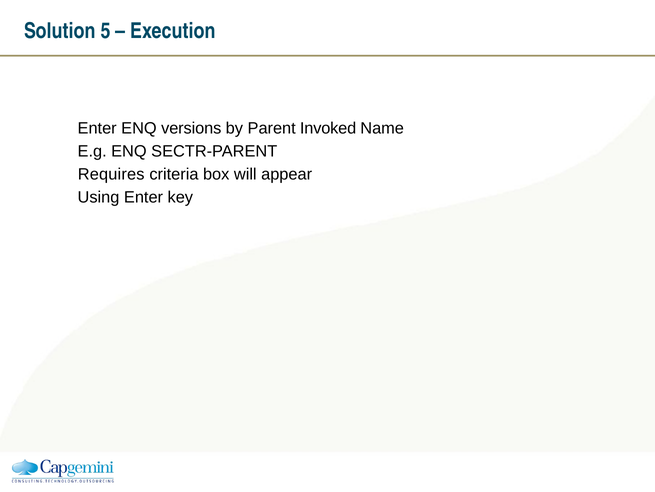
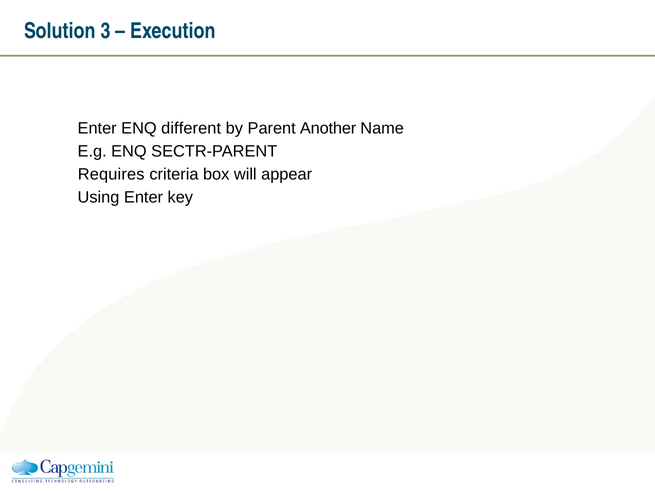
5: 5 -> 3 (106, 31)
versions: versions -> different (191, 128)
Invoked: Invoked -> Another (328, 128)
